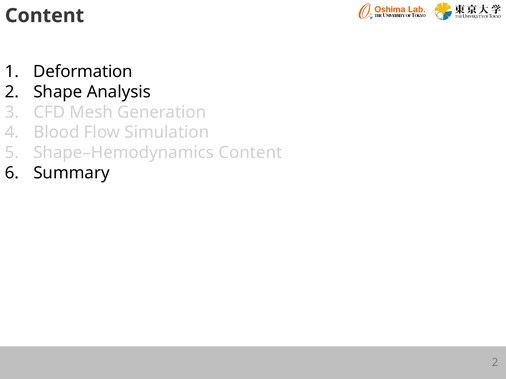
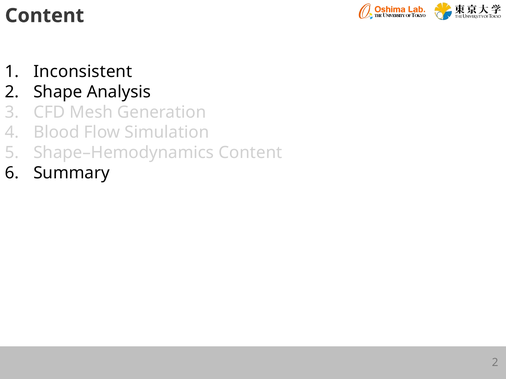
Deformation: Deformation -> Inconsistent (83, 72)
